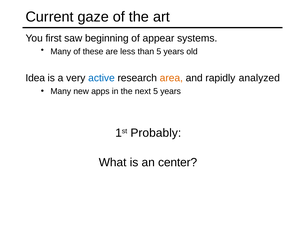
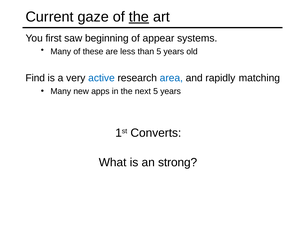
the underline: none -> present (139, 17)
Idea: Idea -> Find (35, 78)
area colour: orange -> blue (171, 78)
analyzed: analyzed -> matching (259, 78)
Probably: Probably -> Converts (156, 133)
center: center -> strong (178, 162)
